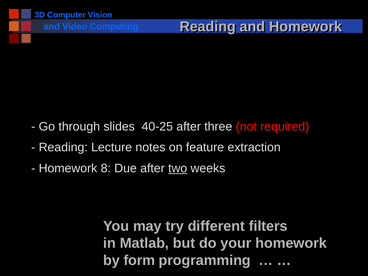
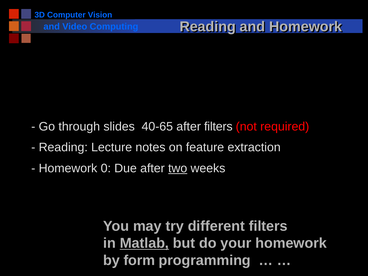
40-25: 40-25 -> 40-65 (157, 127)
after three: three -> filters (218, 127)
8: 8 -> 0 (106, 168)
Matlab underline: none -> present (144, 243)
